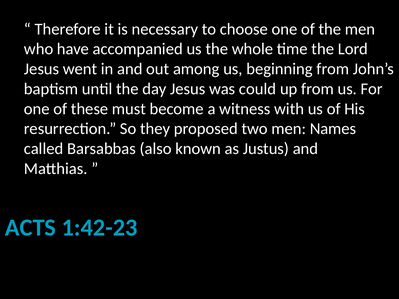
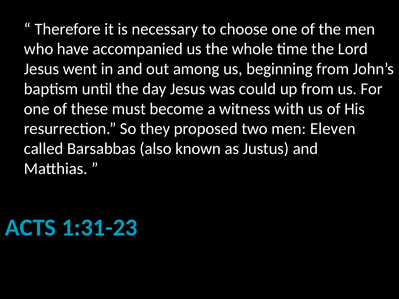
Names: Names -> Eleven (333, 129)
1:42-23: 1:42-23 -> 1:31-23 (99, 228)
